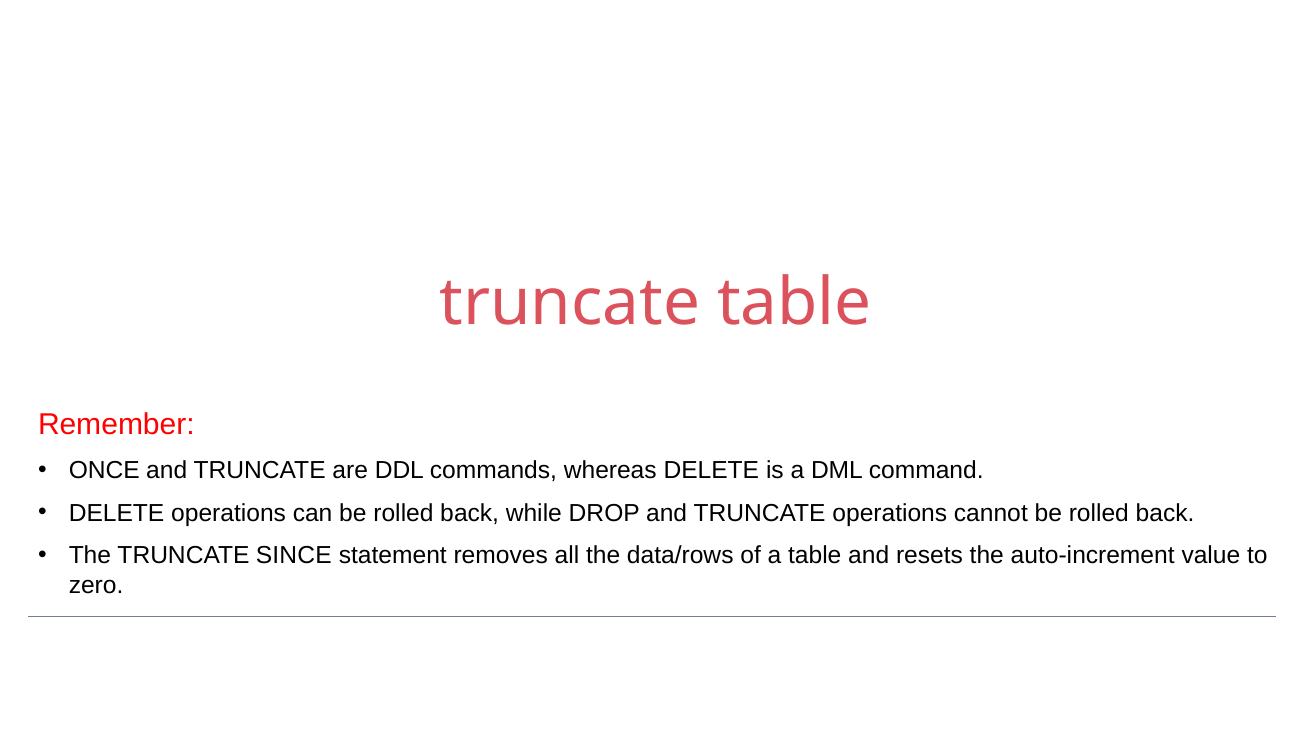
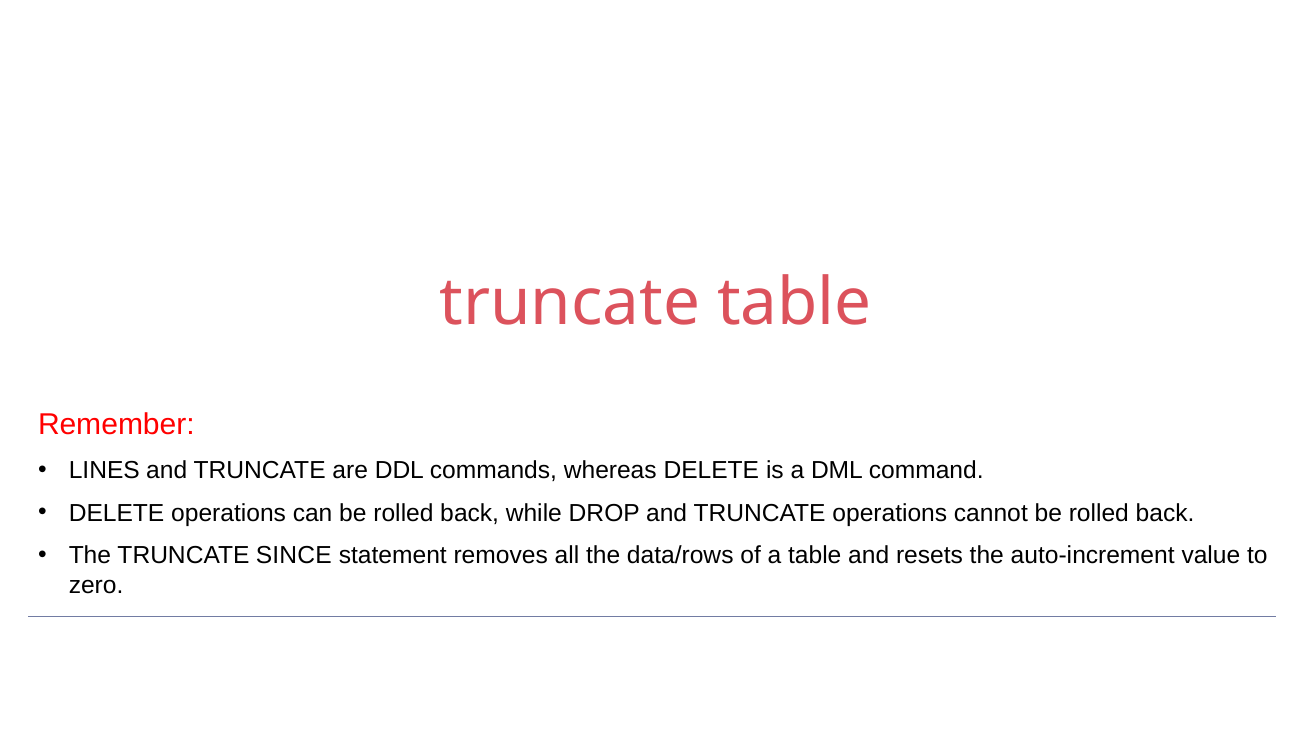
ONCE: ONCE -> LINES (104, 470)
